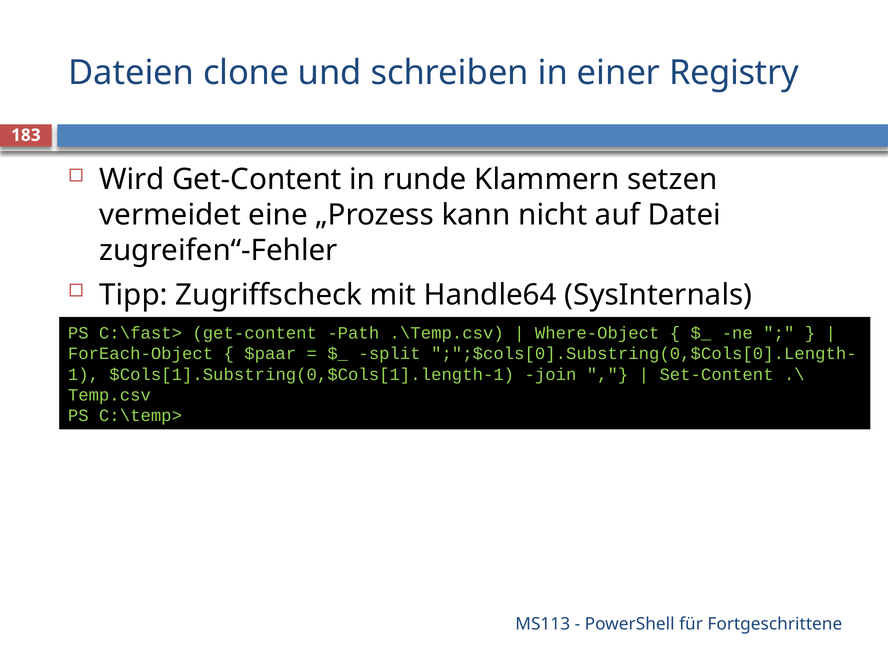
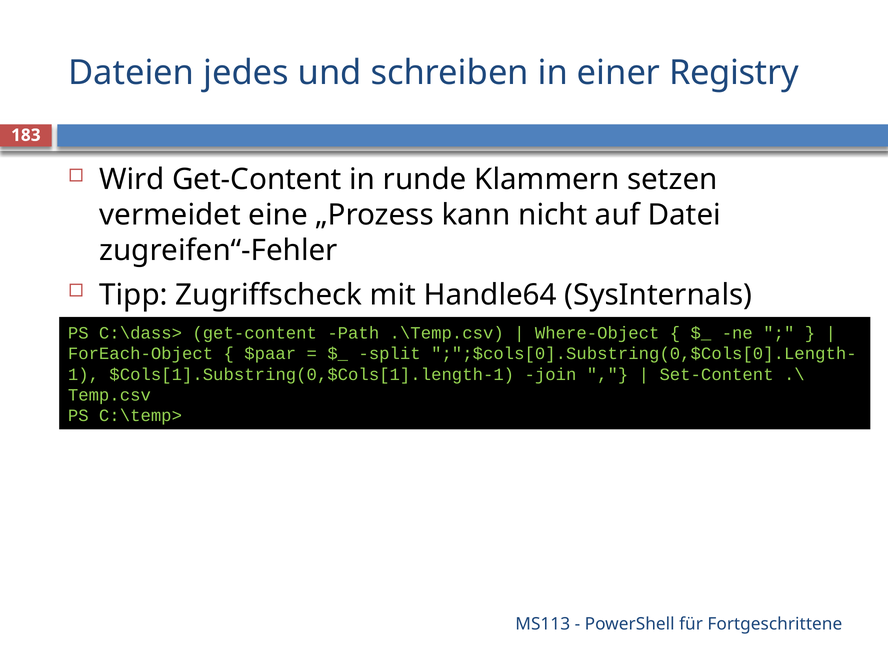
clone: clone -> jedes (246, 73)
C:\fast>: C:\fast> -> C:\dass> (141, 333)
